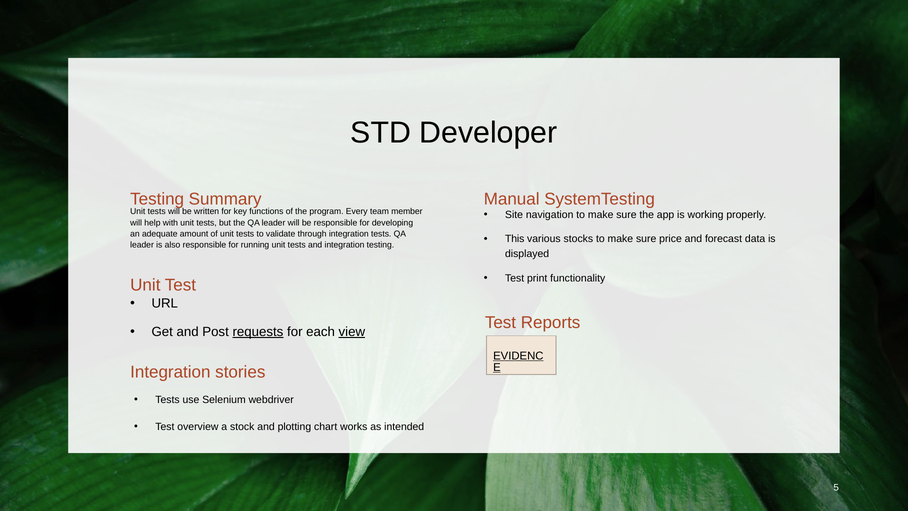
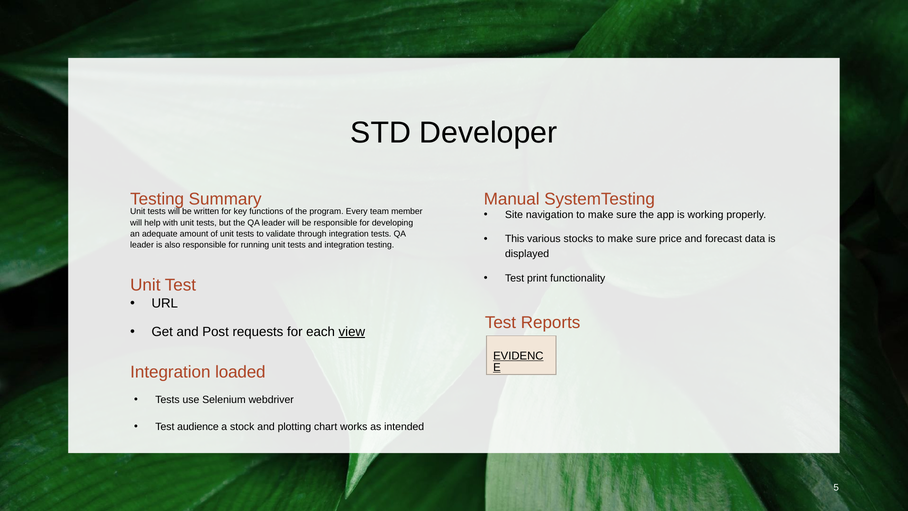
requests underline: present -> none (258, 332)
stories: stories -> loaded (240, 372)
overview: overview -> audience (198, 427)
